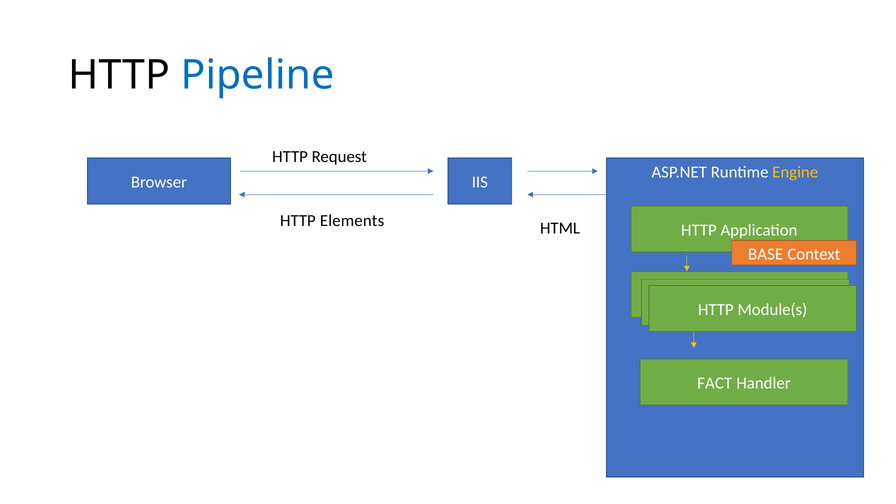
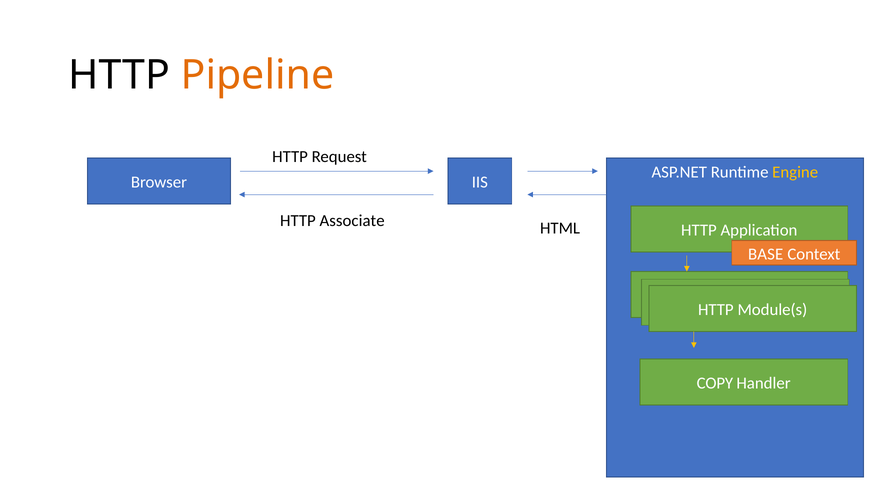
Pipeline colour: blue -> orange (257, 75)
Elements: Elements -> Associate (352, 221)
FACT: FACT -> COPY (715, 383)
